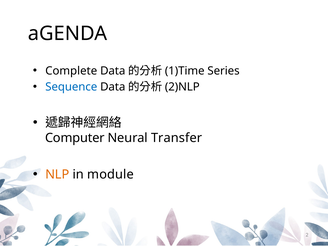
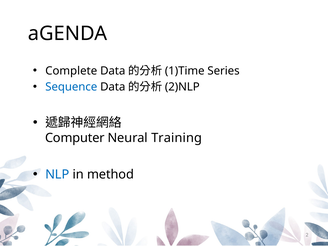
Transfer: Transfer -> Training (177, 138)
NLP colour: orange -> blue (57, 174)
module: module -> method (111, 174)
